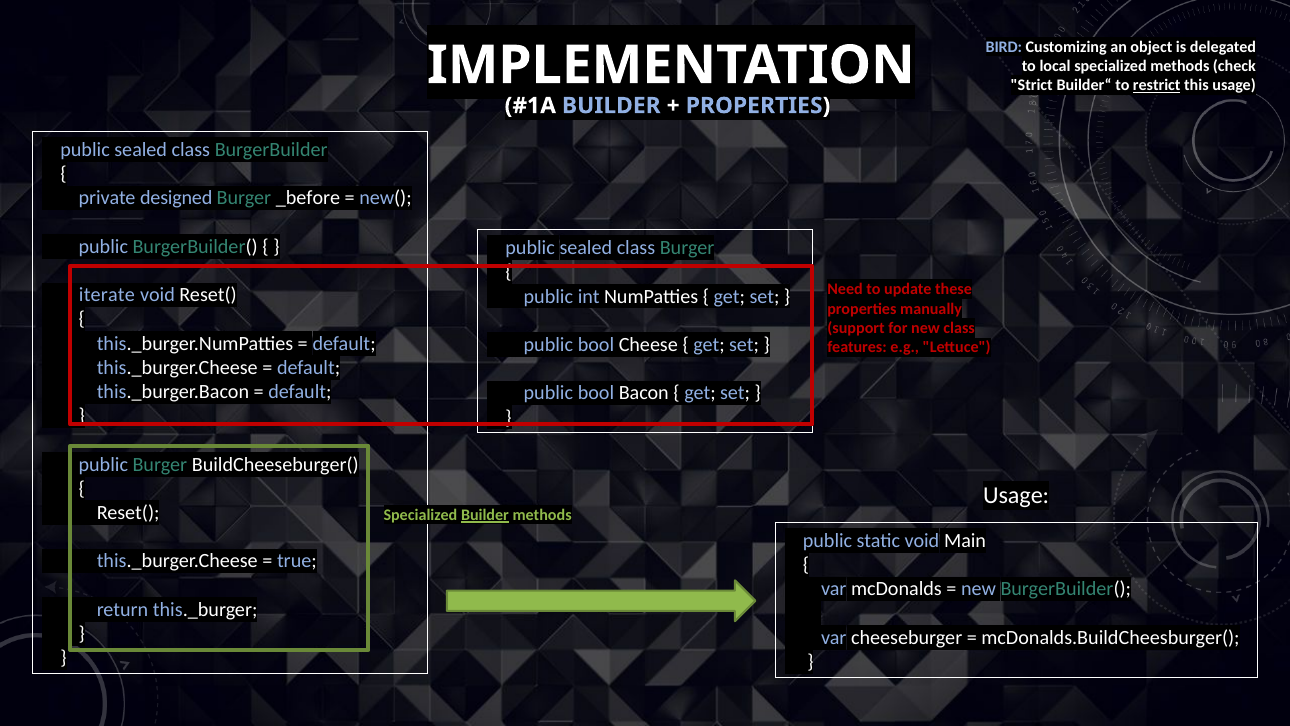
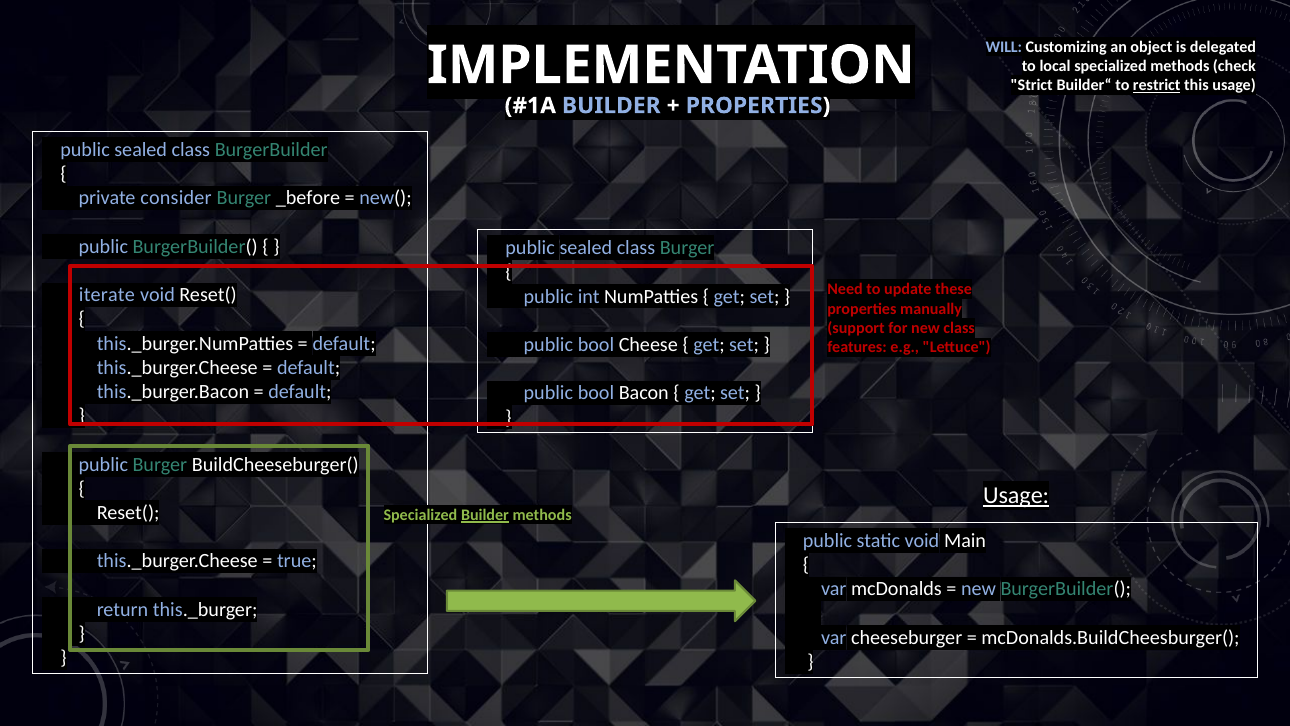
BIRD: BIRD -> WILL (1004, 47)
designed: designed -> consider (176, 198)
Usage underline: none -> present (1016, 495)
